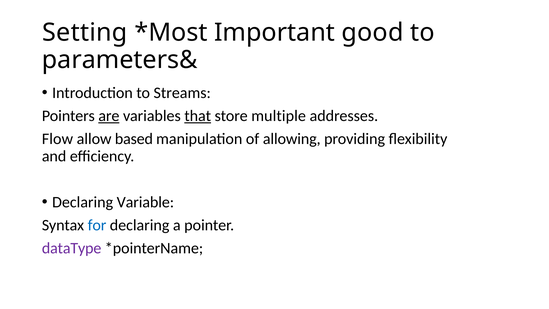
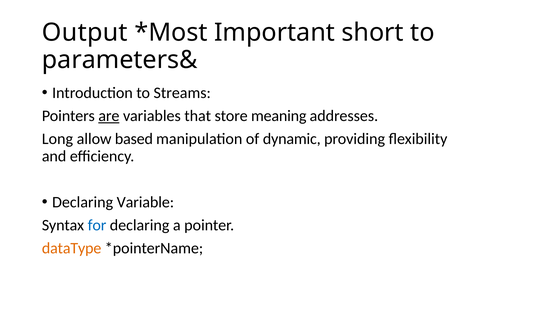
Setting: Setting -> Output (85, 33)
good: good -> short (373, 33)
that underline: present -> none (198, 116)
multiple: multiple -> meaning (279, 116)
Flow: Flow -> Long (57, 139)
allowing: allowing -> dynamic (292, 139)
dataType colour: purple -> orange (72, 248)
